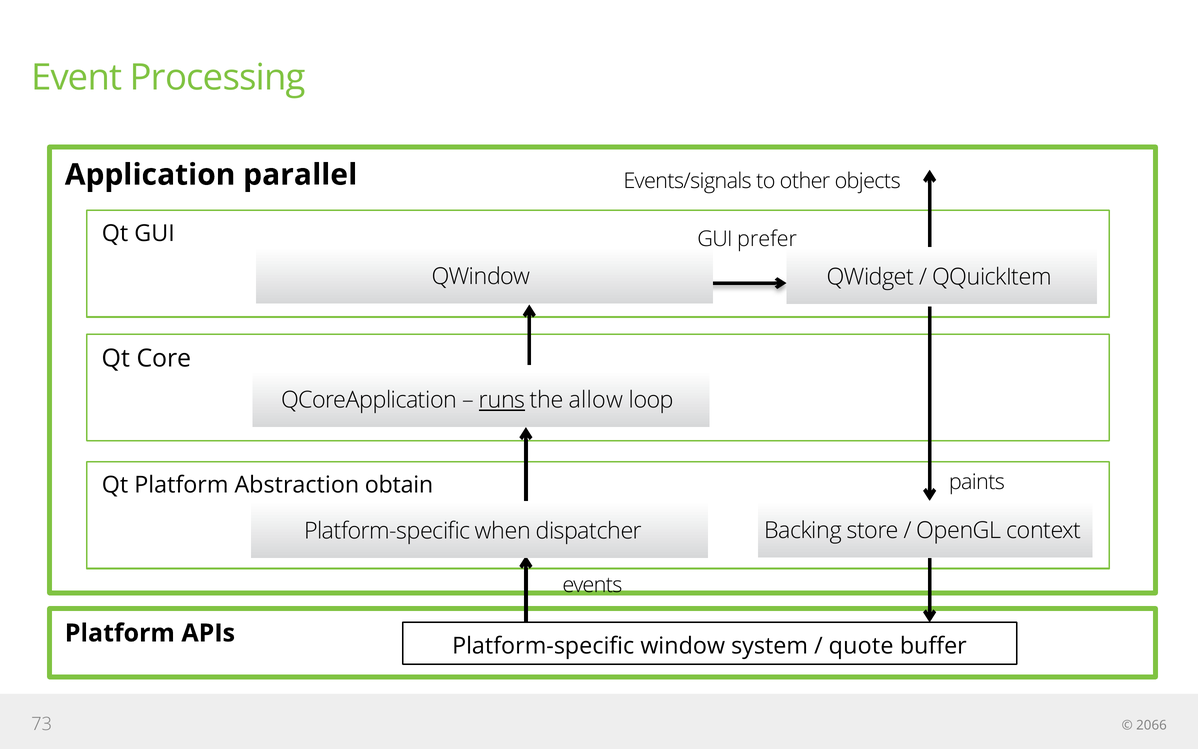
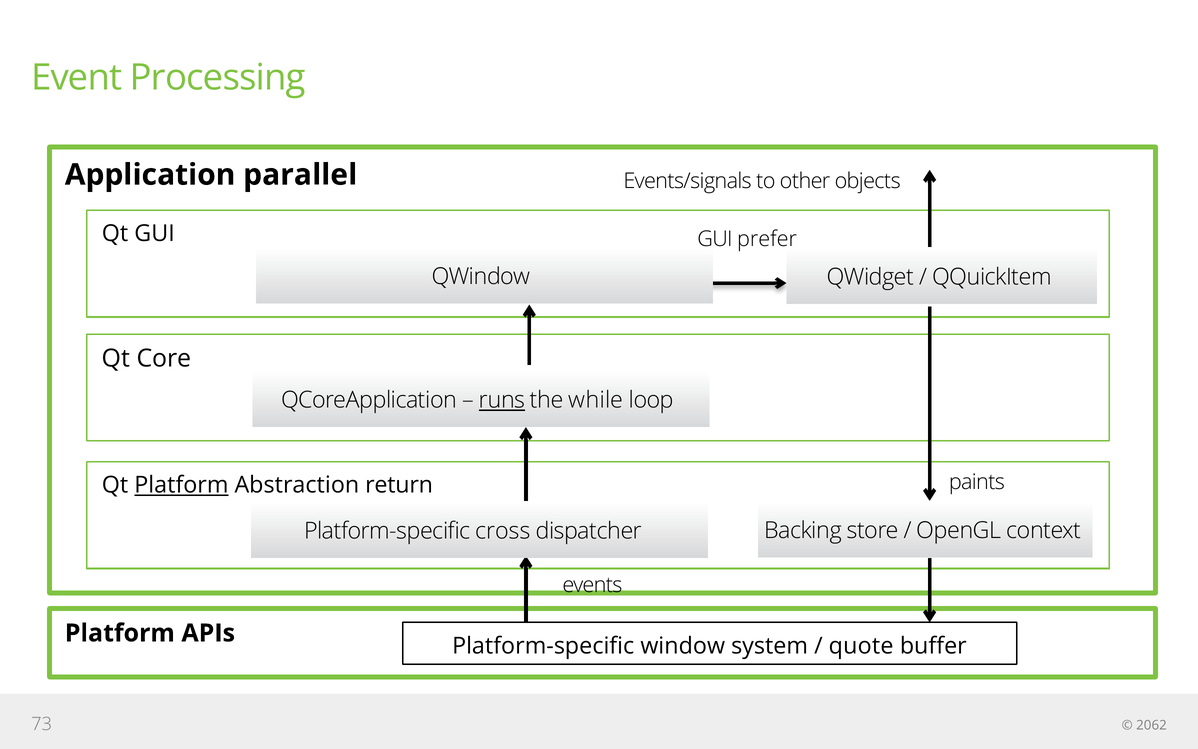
allow: allow -> while (596, 400)
Platform underline: none -> present (181, 485)
obtain: obtain -> return (399, 485)
when: when -> cross (503, 531)
2066: 2066 -> 2062 (1151, 725)
